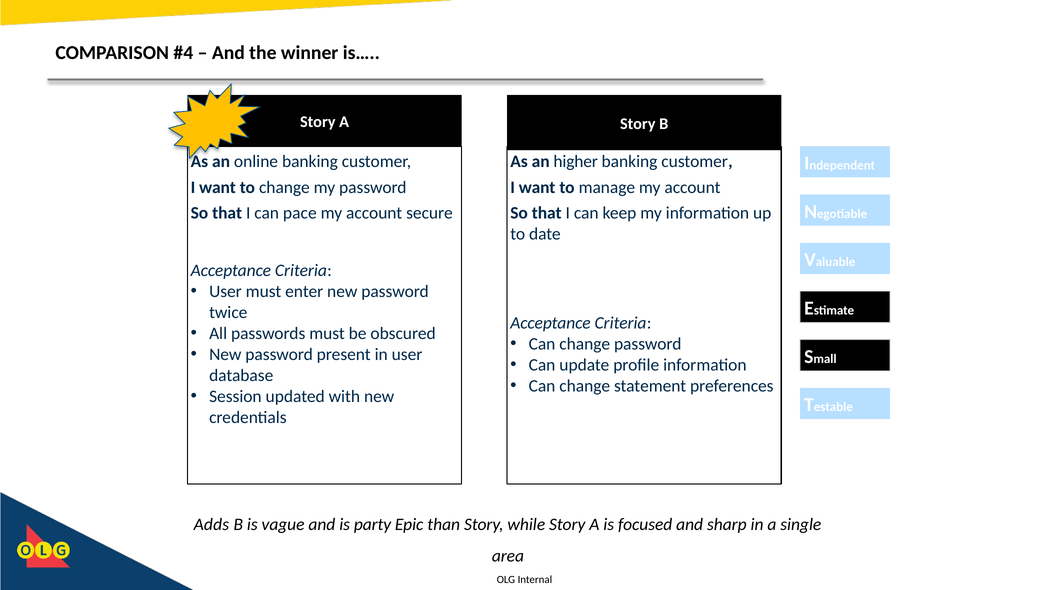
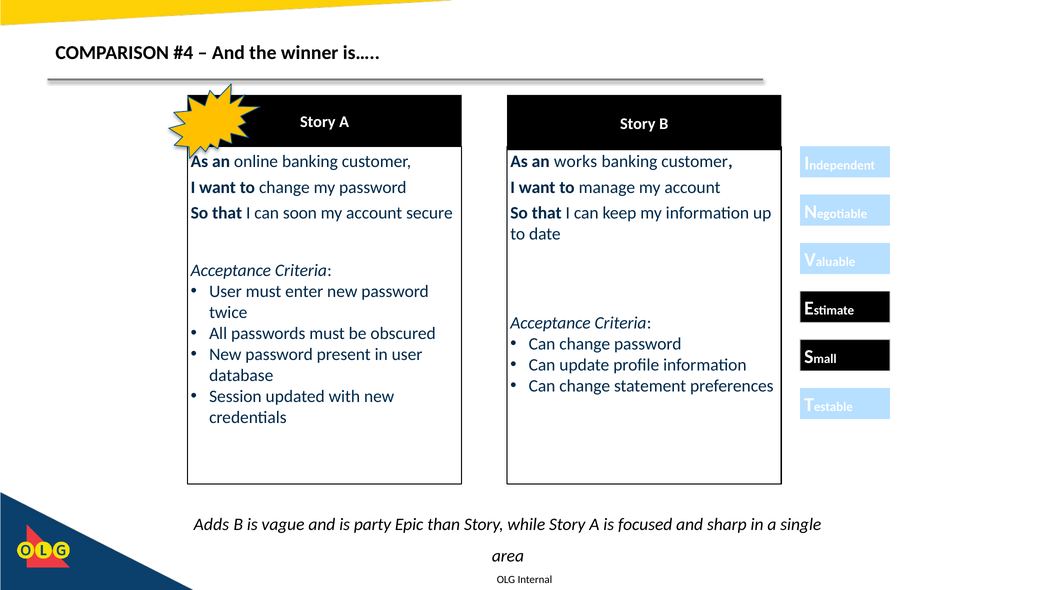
higher: higher -> works (575, 161)
pace: pace -> soon (300, 213)
